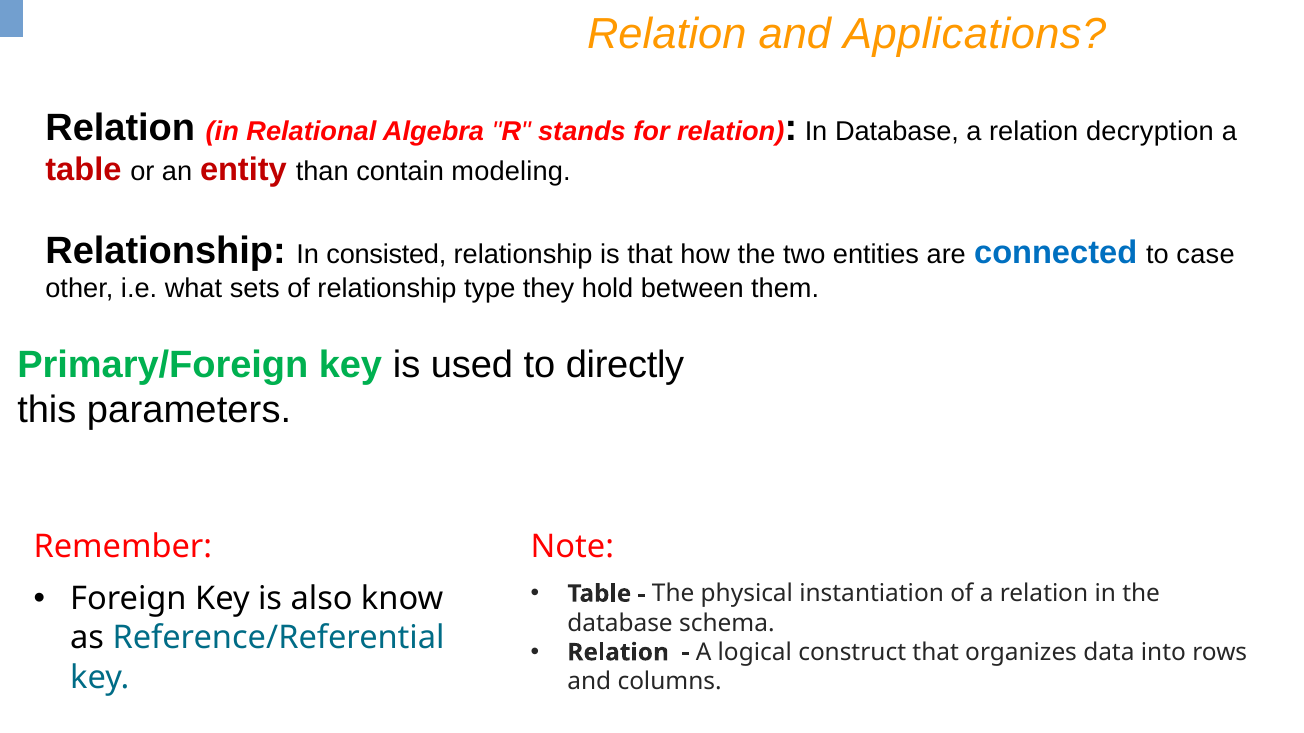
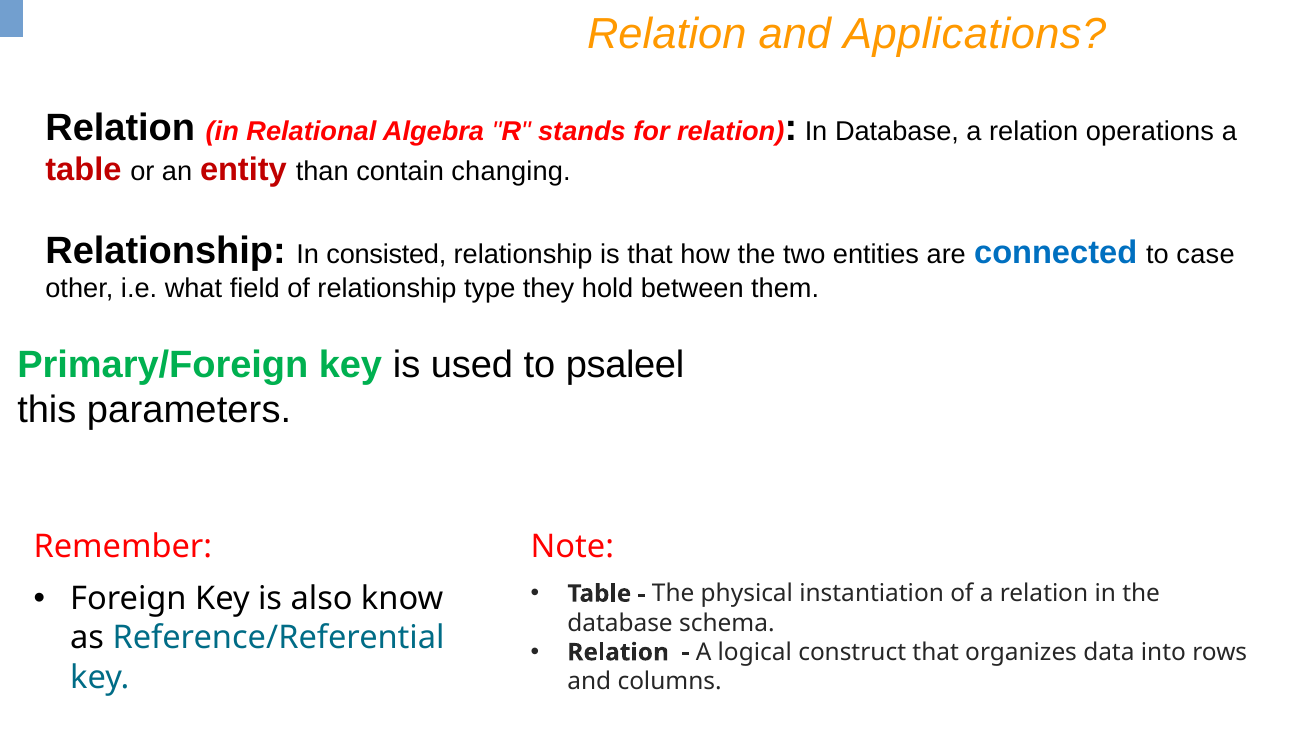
decryption: decryption -> operations (1150, 132)
modeling: modeling -> changing (511, 172)
sets: sets -> field (255, 289)
directly: directly -> psaleel (625, 365)
